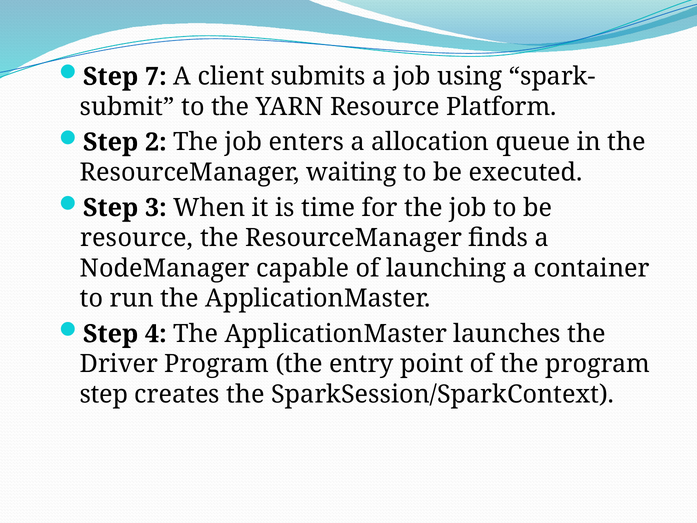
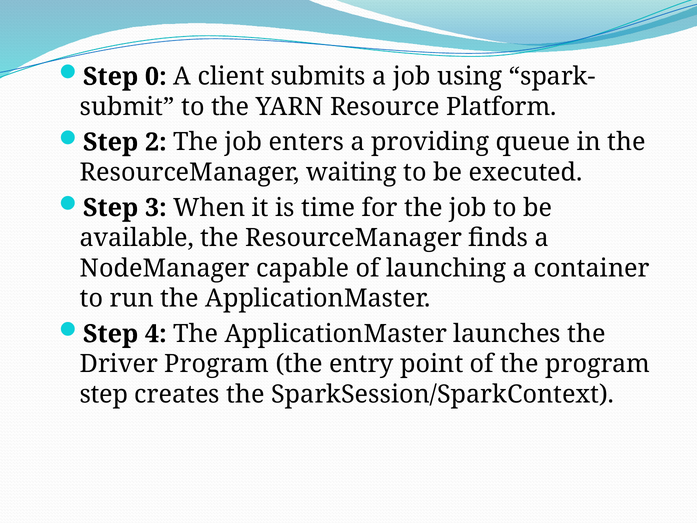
7: 7 -> 0 (156, 77)
allocation: allocation -> providing (430, 142)
resource: resource -> available (137, 238)
